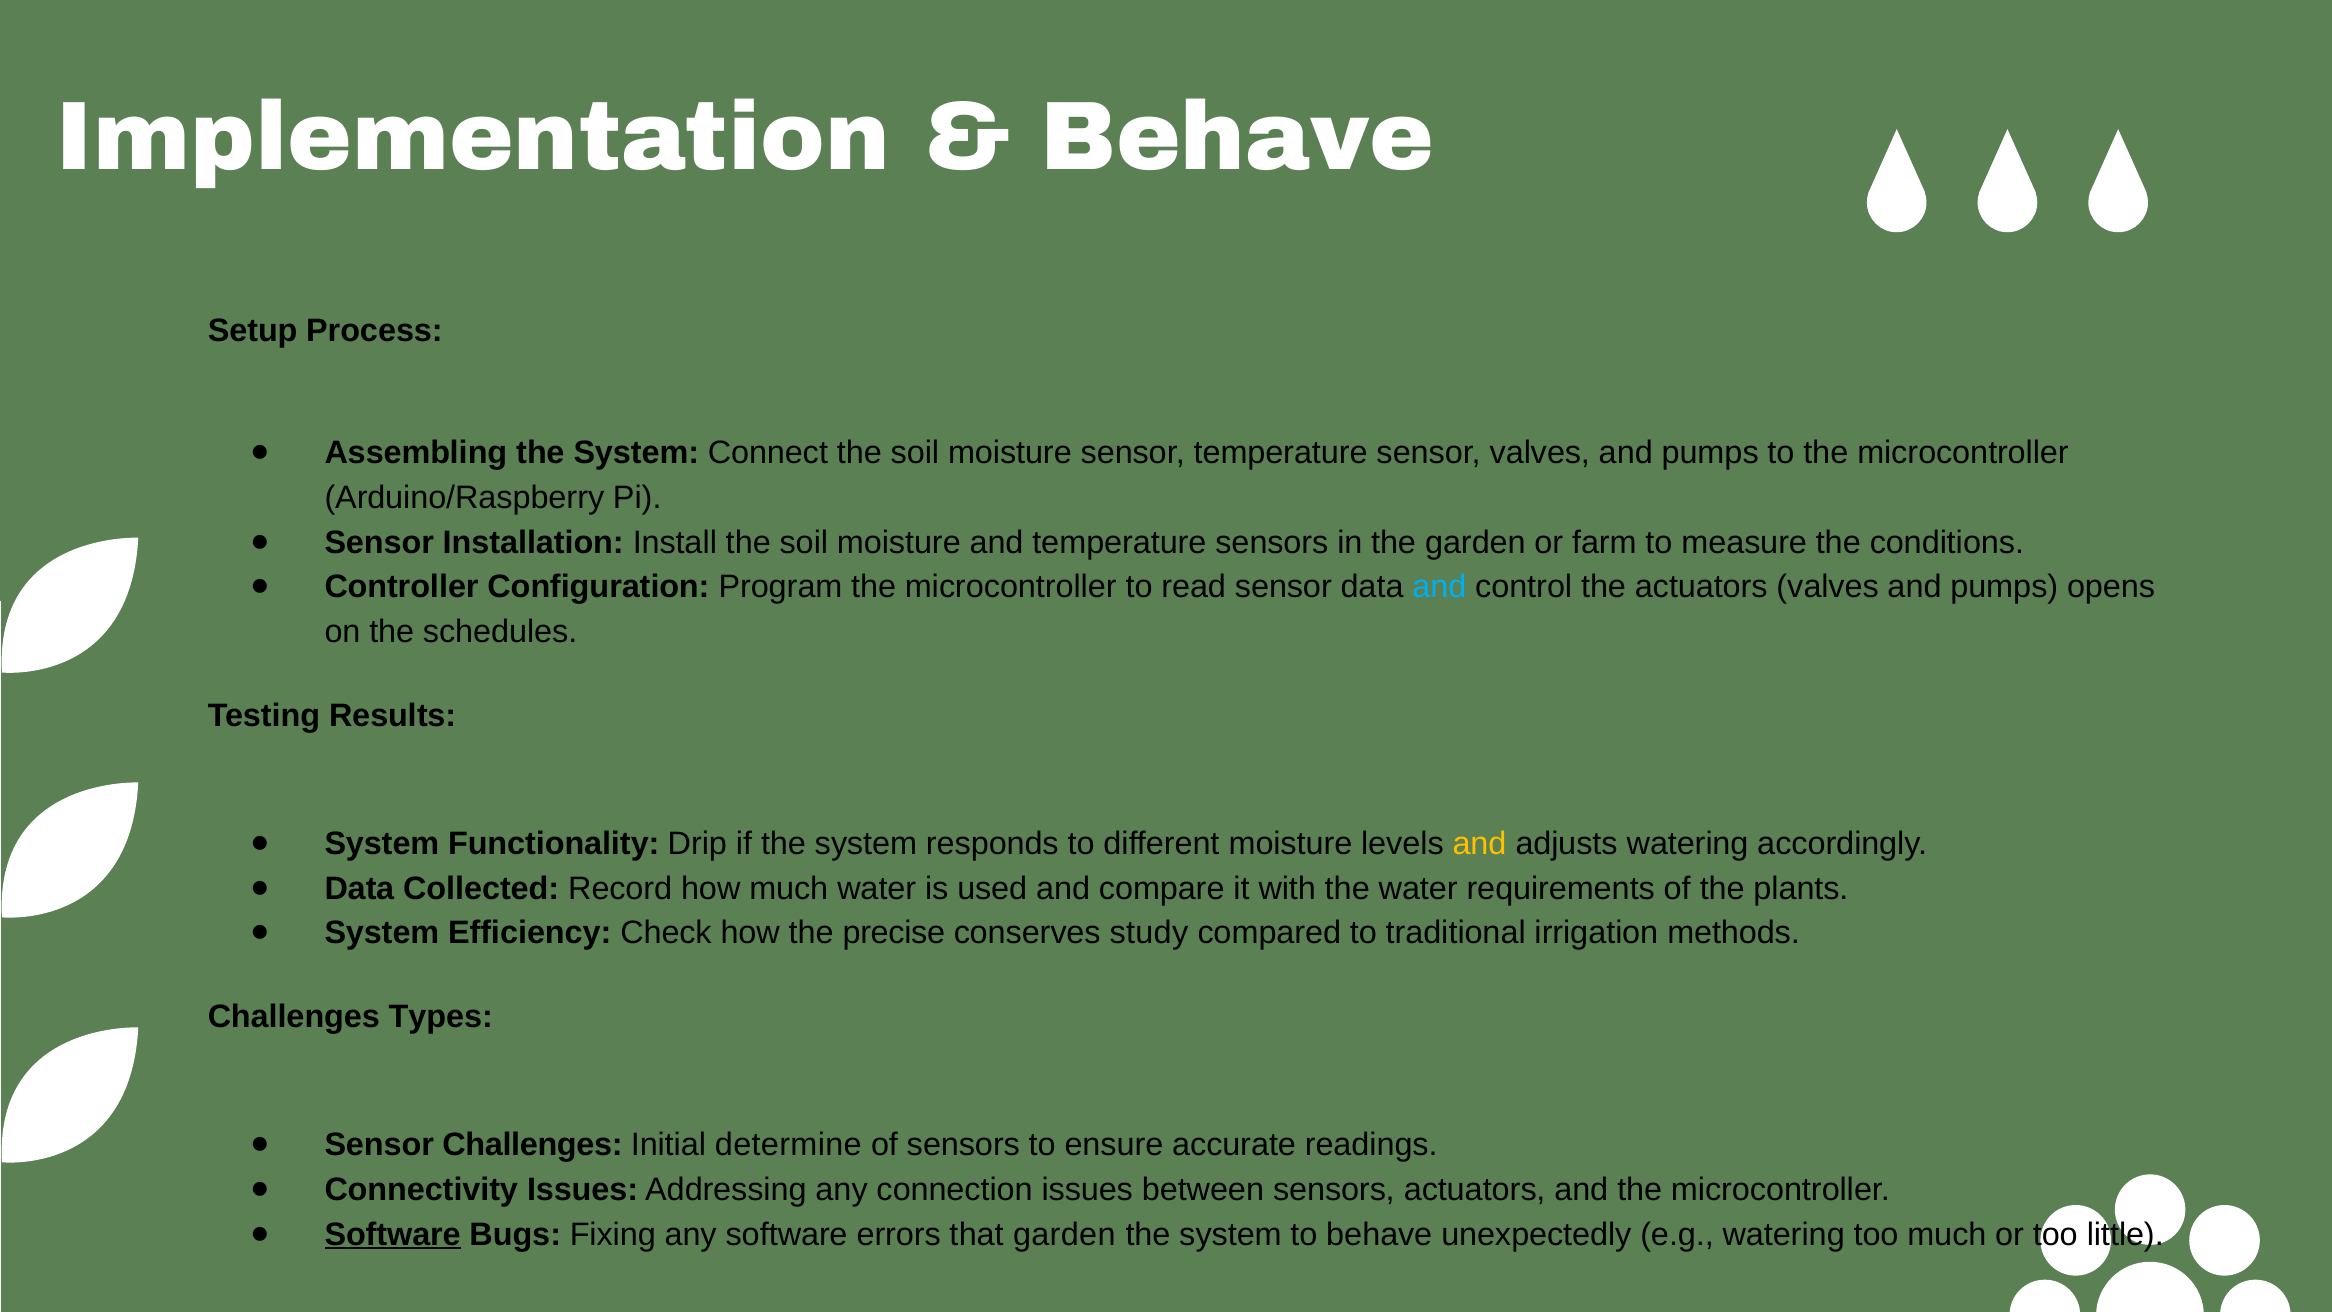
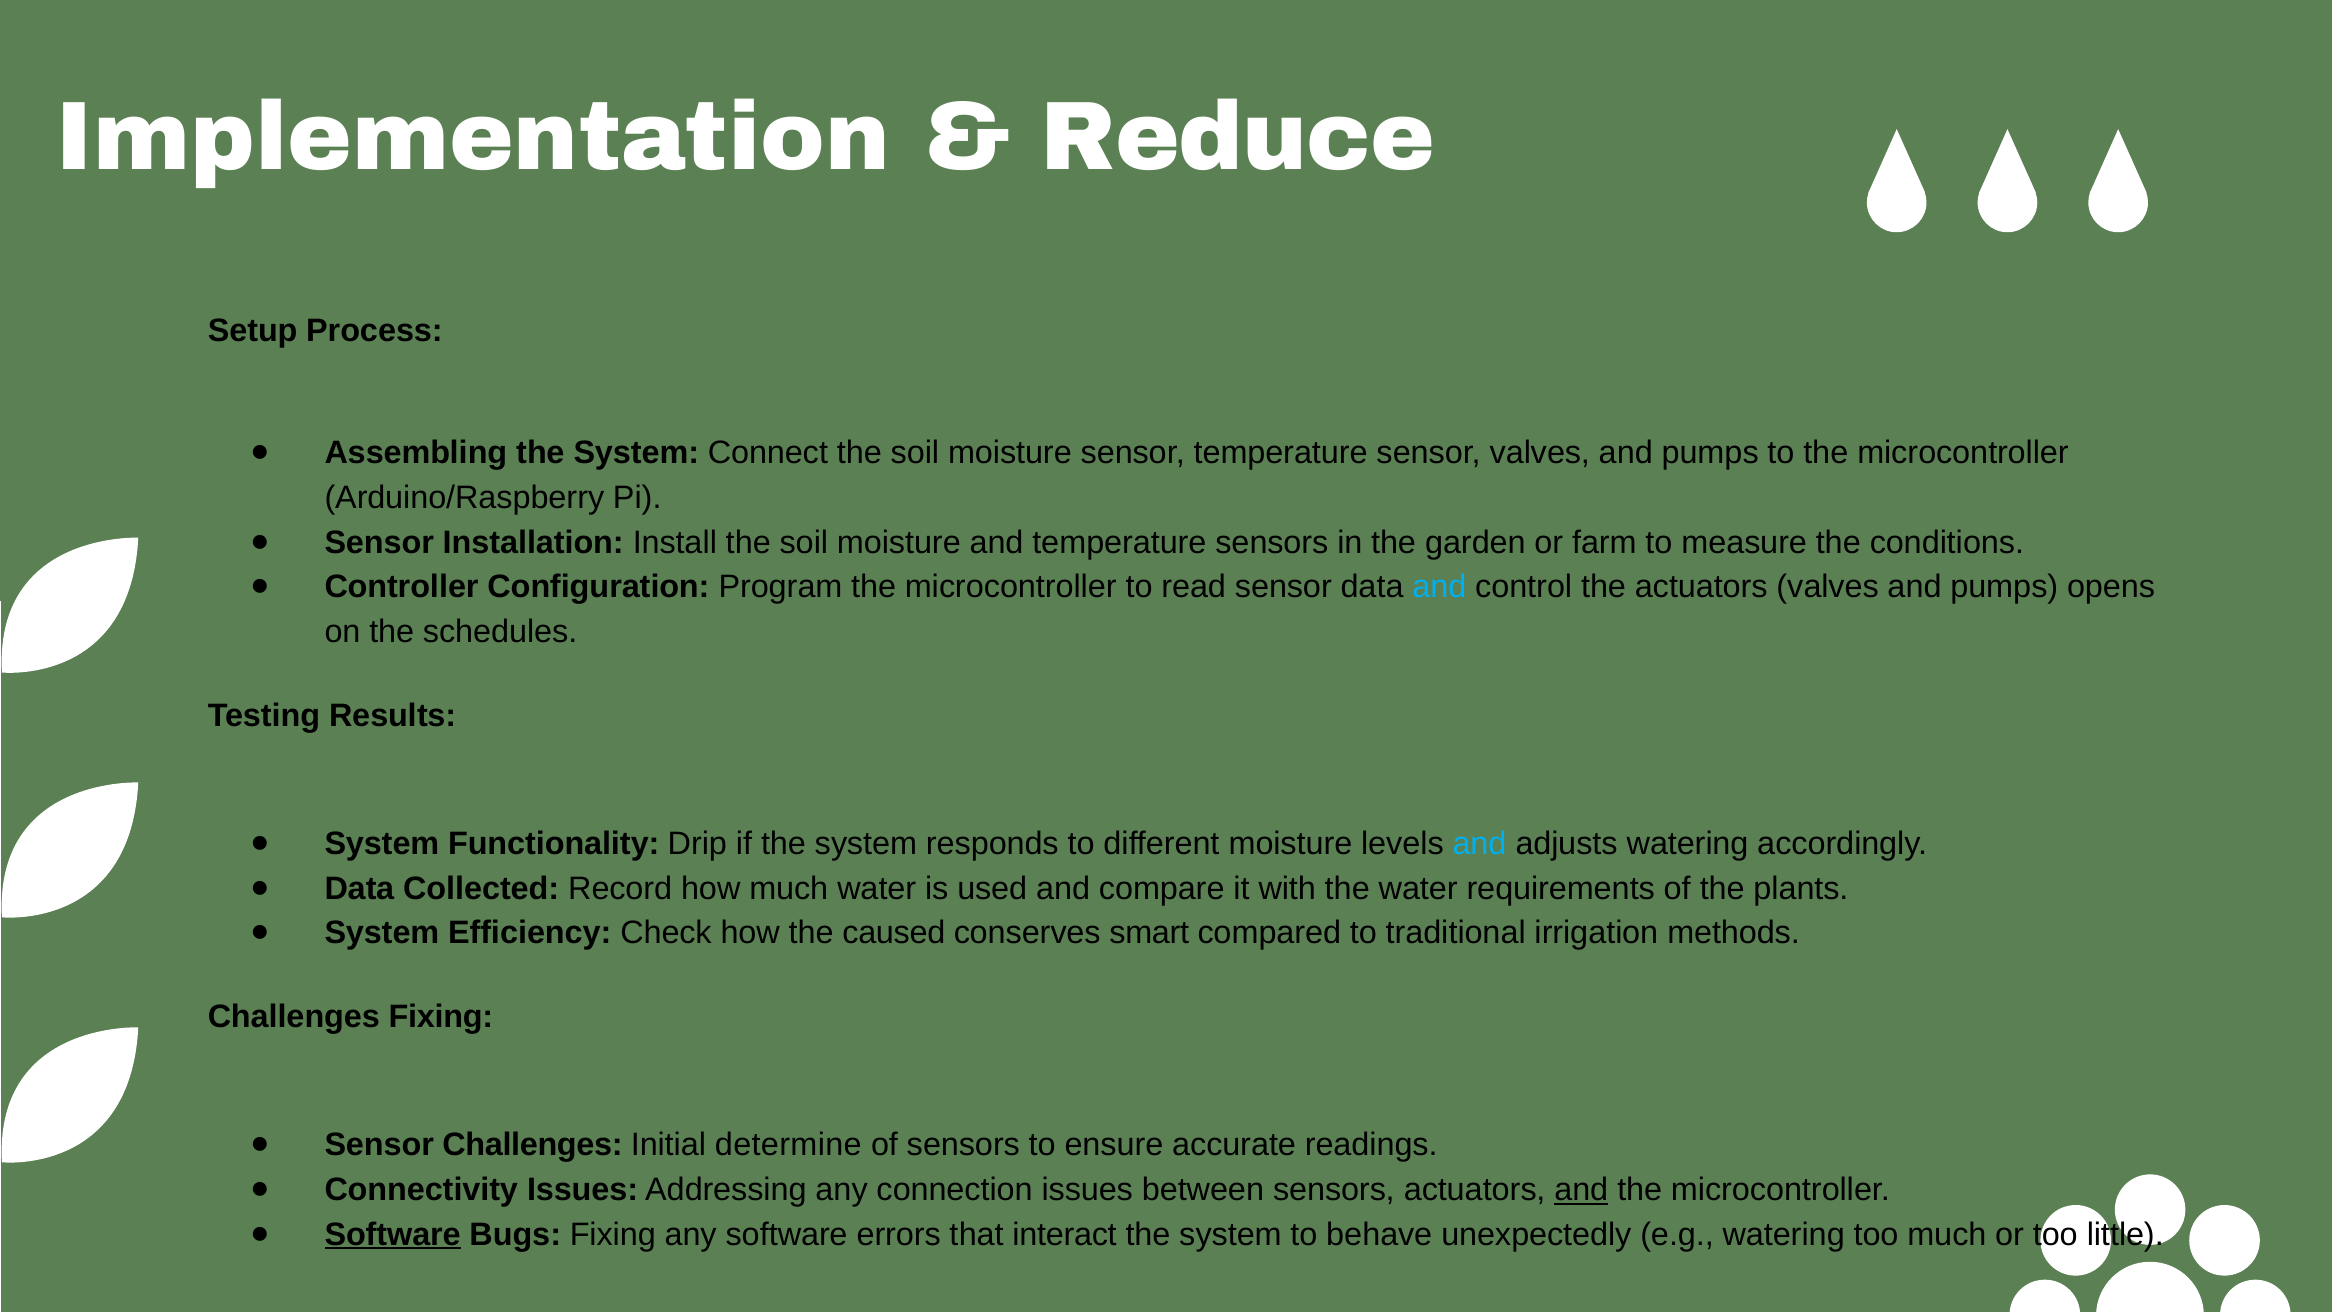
Behave: Behave -> Reduce (1238, 137)
and colour: yellow -> light blue (1479, 844)
precise: precise -> caused (894, 933)
study: study -> smart (1149, 933)
Challenges Types: Types -> Fixing (441, 1016)
and underline: none -> present (1581, 1189)
that garden: garden -> interact (1065, 1234)
